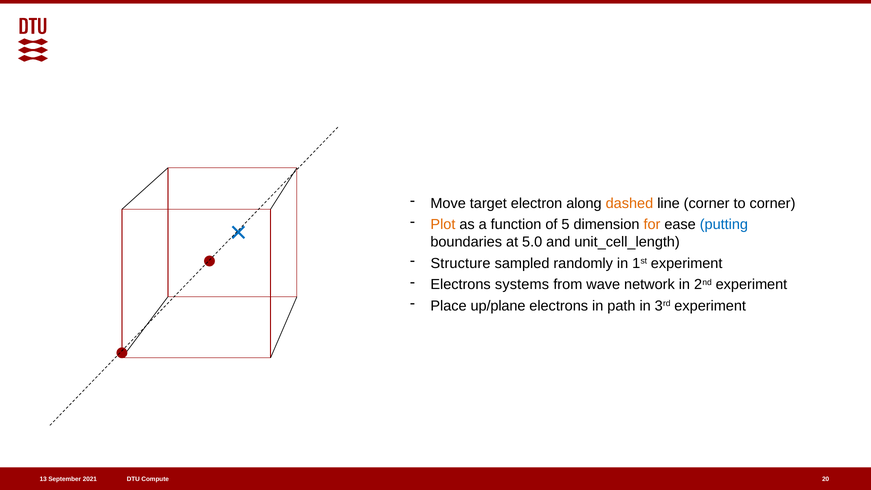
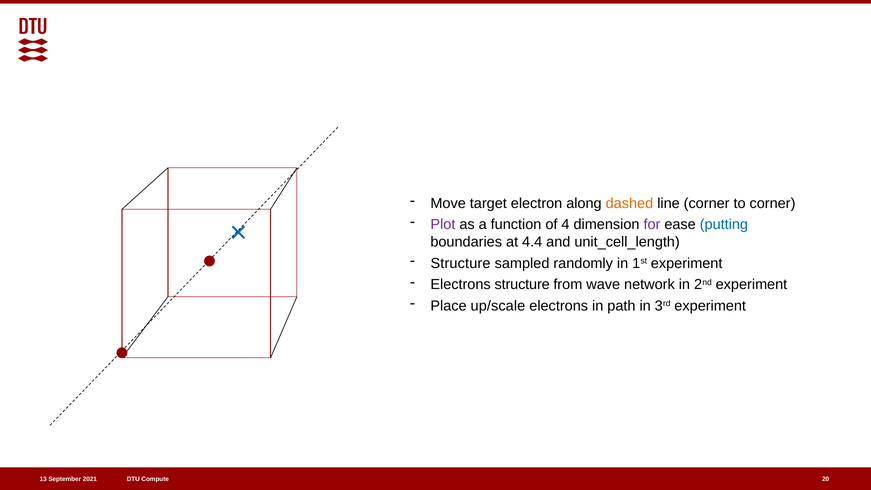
Plot colour: orange -> purple (443, 225)
5: 5 -> 4 (566, 225)
for colour: orange -> purple (652, 225)
5.0: 5.0 -> 4.4 (532, 242)
Electrons systems: systems -> structure (522, 285)
up/plane: up/plane -> up/scale (498, 306)
